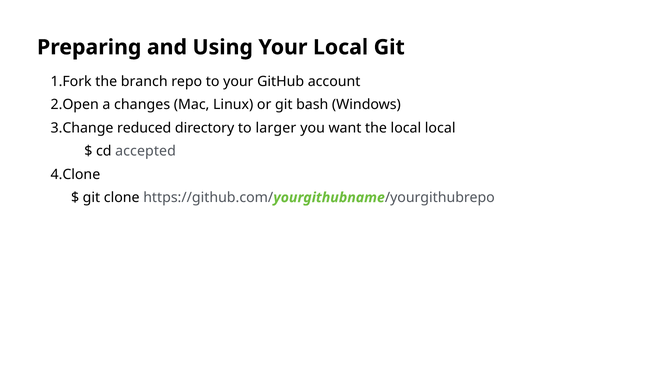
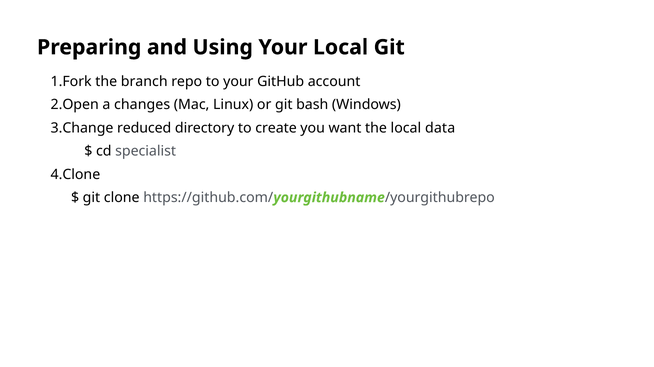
larger: larger -> create (276, 128)
local local: local -> data (440, 128)
accepted: accepted -> specialist (146, 151)
